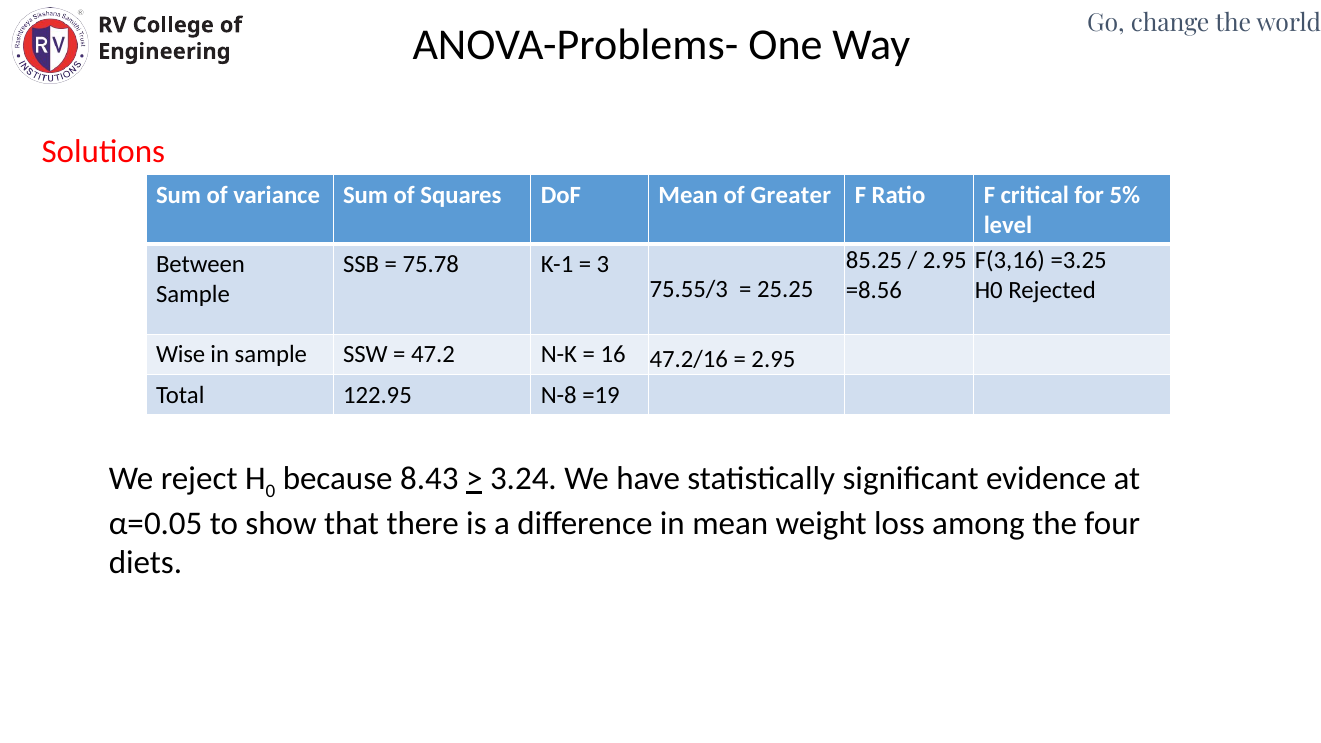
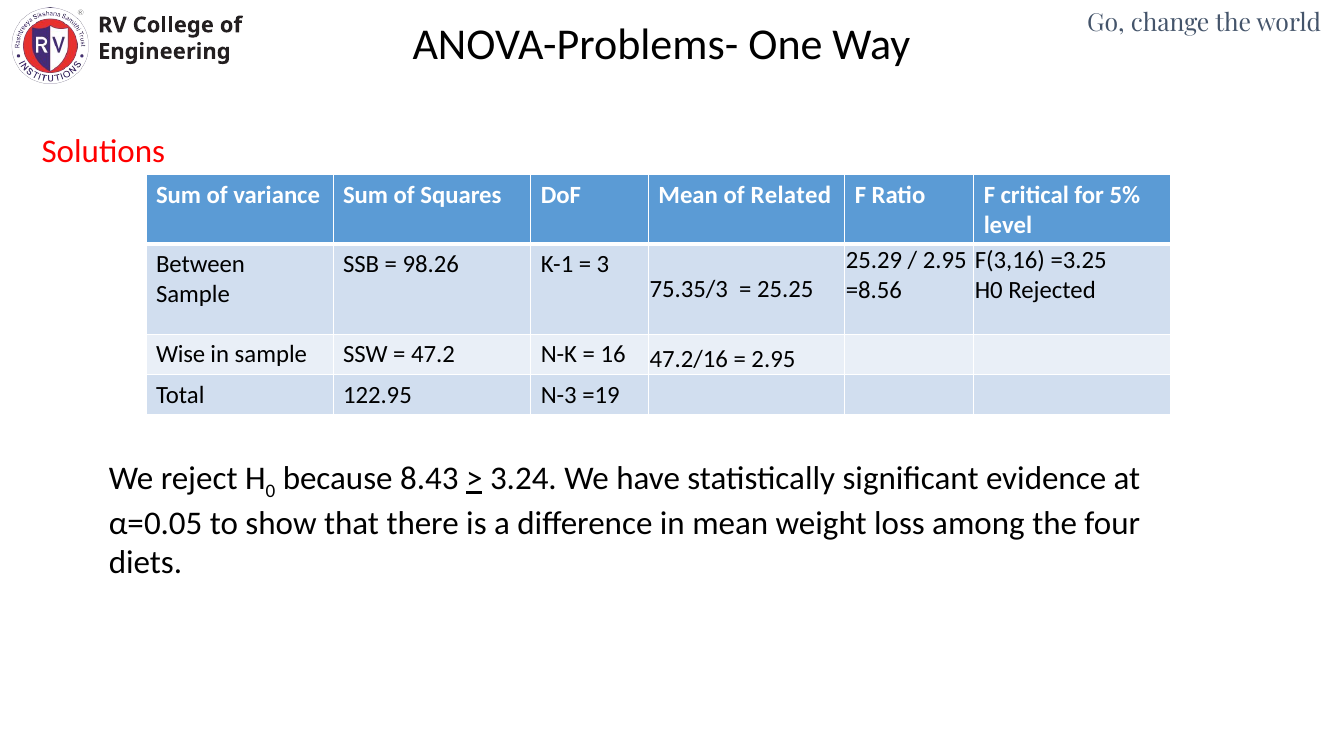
Greater: Greater -> Related (791, 195)
85.25: 85.25 -> 25.29 (874, 261)
75.78: 75.78 -> 98.26 (431, 265)
75.55/3: 75.55/3 -> 75.35/3 (689, 289)
N-8: N-8 -> N-3 (559, 395)
